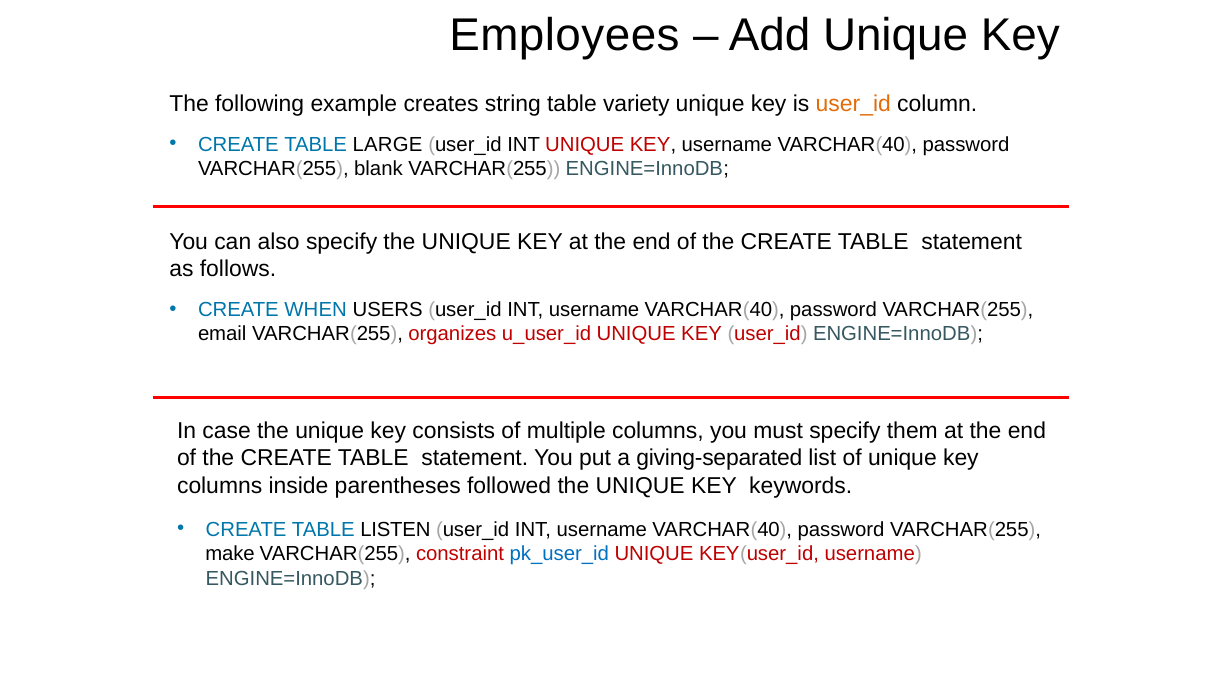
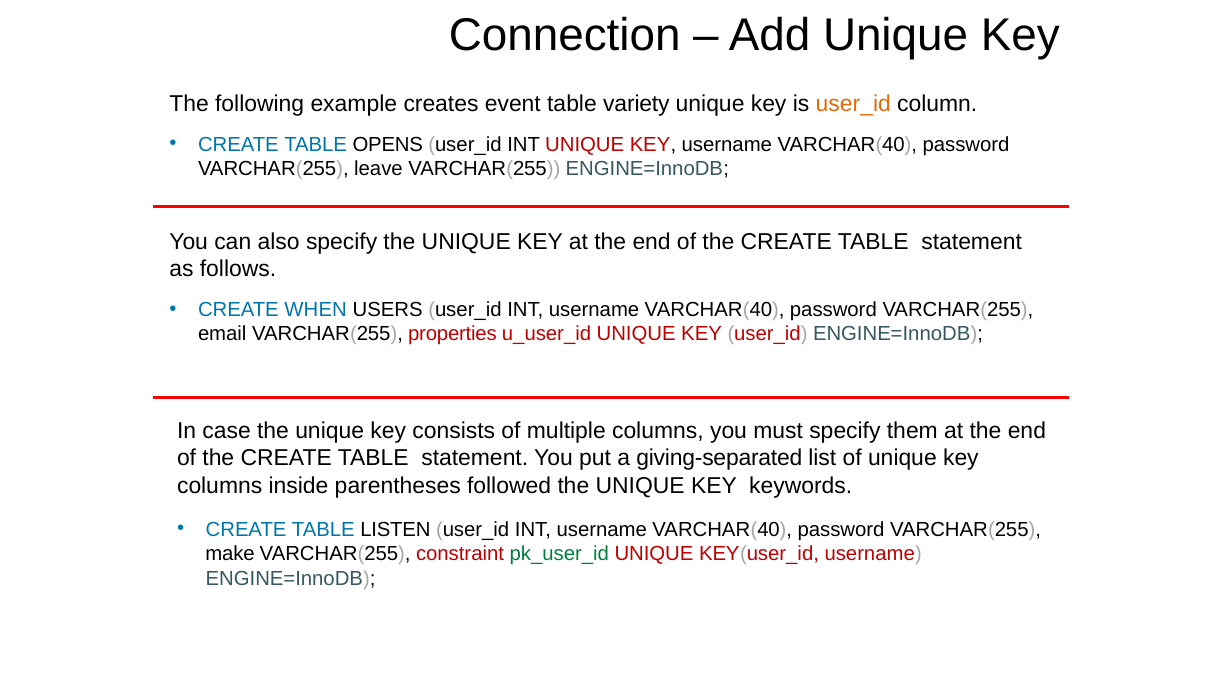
Employees: Employees -> Connection (565, 35)
string: string -> event (513, 104)
LARGE: LARGE -> OPENS (388, 144)
blank: blank -> leave (378, 169)
organizes: organizes -> properties (452, 334)
pk_user_id colour: blue -> green (559, 553)
